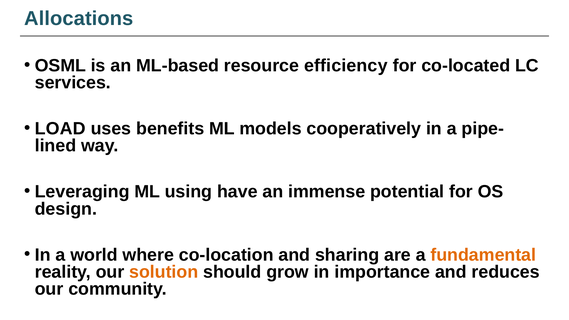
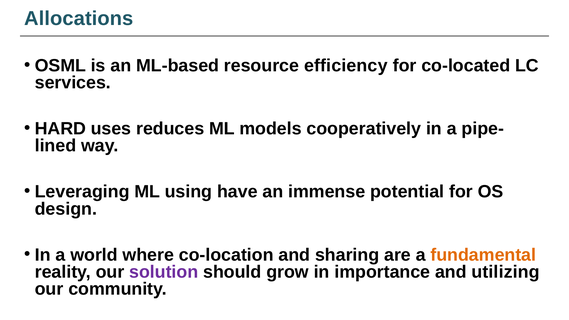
LOAD: LOAD -> HARD (60, 129)
benefits: benefits -> reduces (170, 129)
solution colour: orange -> purple (164, 272)
reduces: reduces -> utilizing (506, 272)
